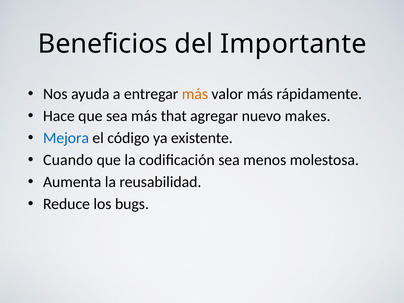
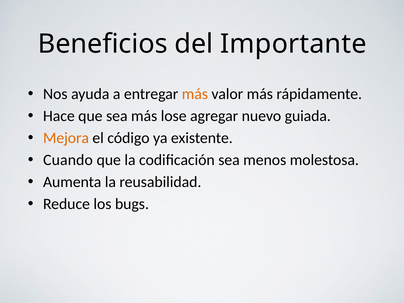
that: that -> lose (174, 116)
makes: makes -> guiada (308, 116)
Mejora colour: blue -> orange (66, 138)
